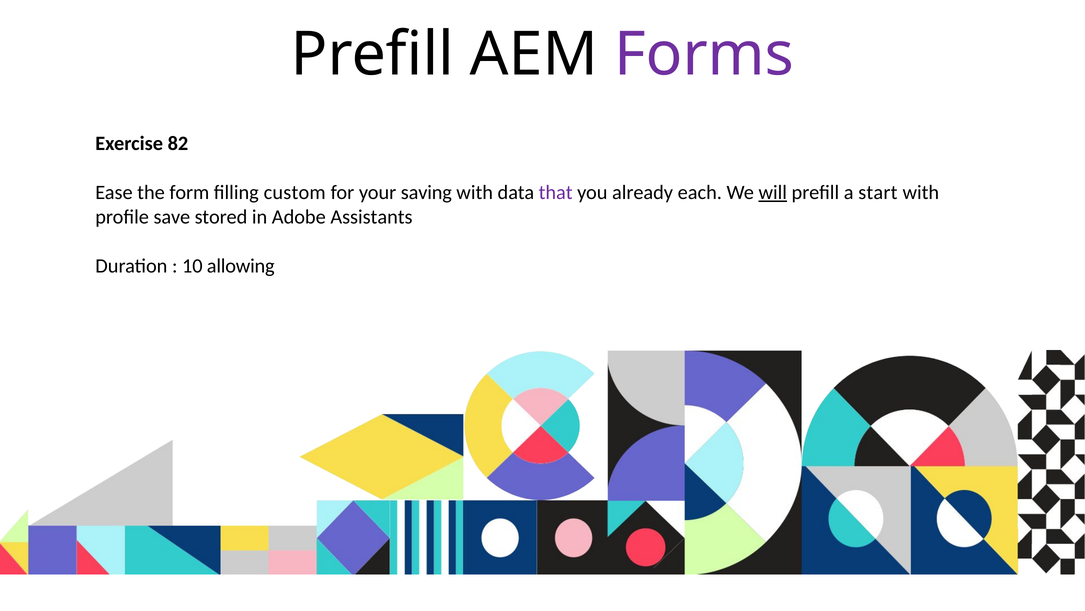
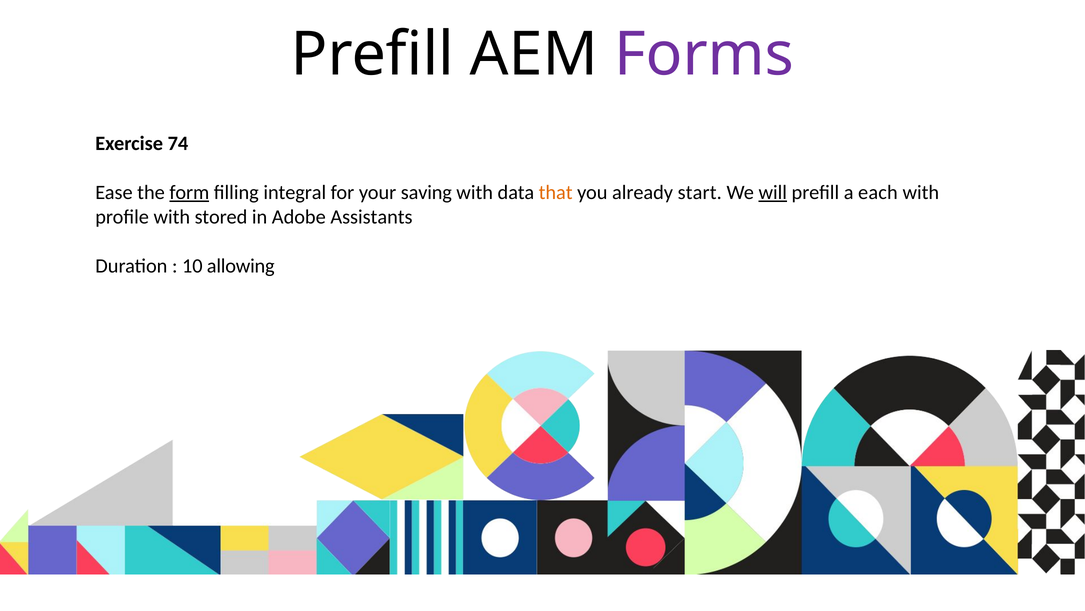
82: 82 -> 74 (178, 143)
form underline: none -> present (189, 192)
custom: custom -> integral (295, 192)
that colour: purple -> orange (556, 192)
each: each -> start (700, 192)
start: start -> each (878, 192)
profile save: save -> with (172, 217)
